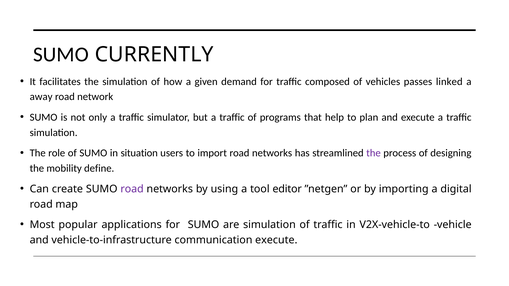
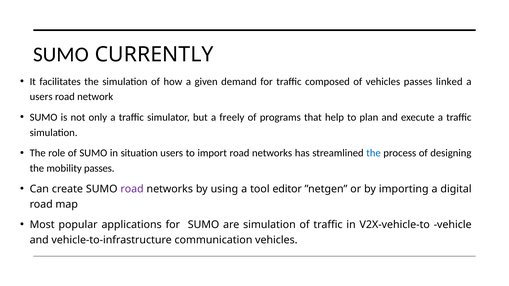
away: away -> users (41, 97)
but a traffic: traffic -> freely (232, 117)
the colour: purple -> blue (373, 153)
mobility define: define -> passes (99, 169)
communication execute: execute -> vehicles (276, 240)
